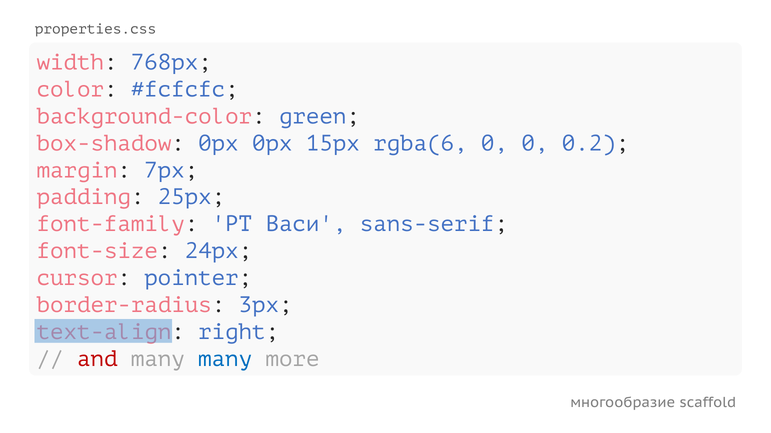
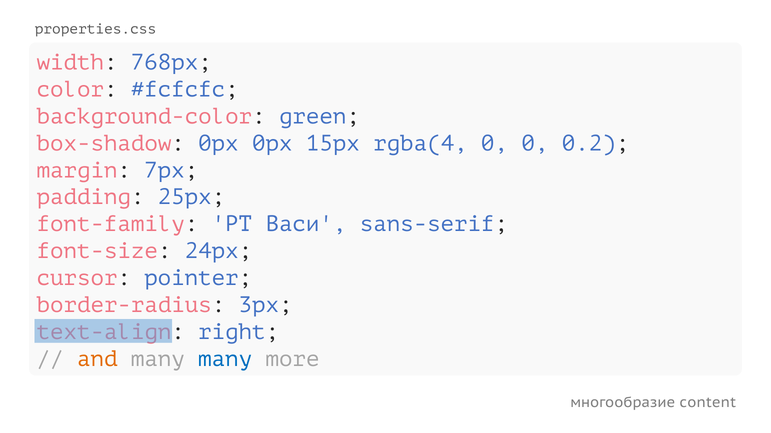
rgba(6: rgba(6 -> rgba(4 (420, 143)
and colour: red -> orange (97, 359)
scaffold: scaffold -> content (708, 403)
